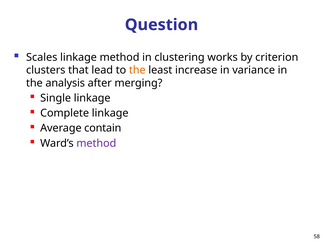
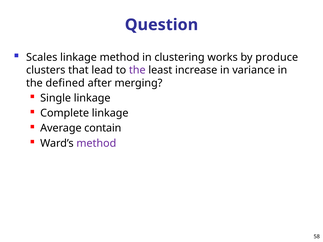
criterion: criterion -> produce (277, 57)
the colour: orange -> purple (137, 70)
analysis: analysis -> defined (65, 83)
